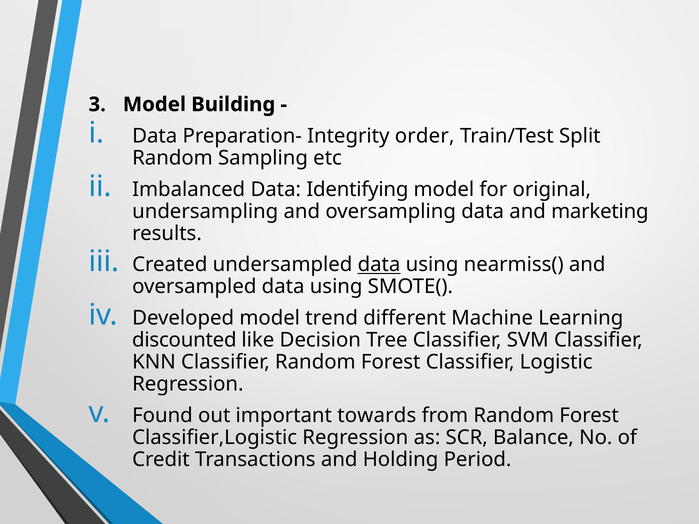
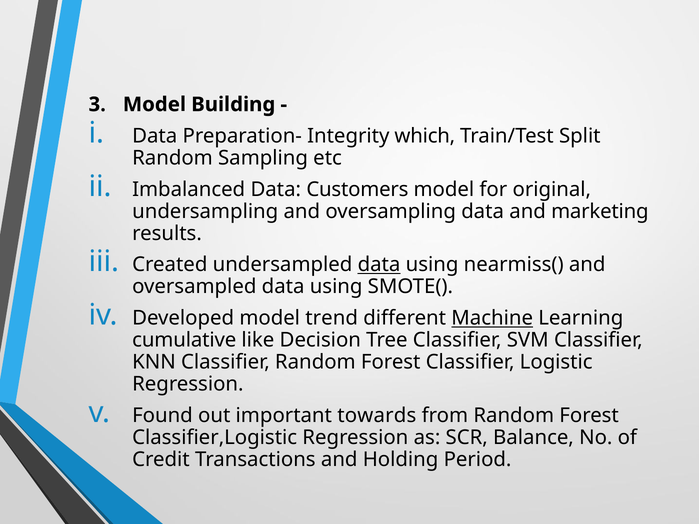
order: order -> which (425, 136)
Identifying: Identifying -> Customers (357, 189)
Machine underline: none -> present (492, 318)
discounted: discounted -> cumulative (184, 340)
